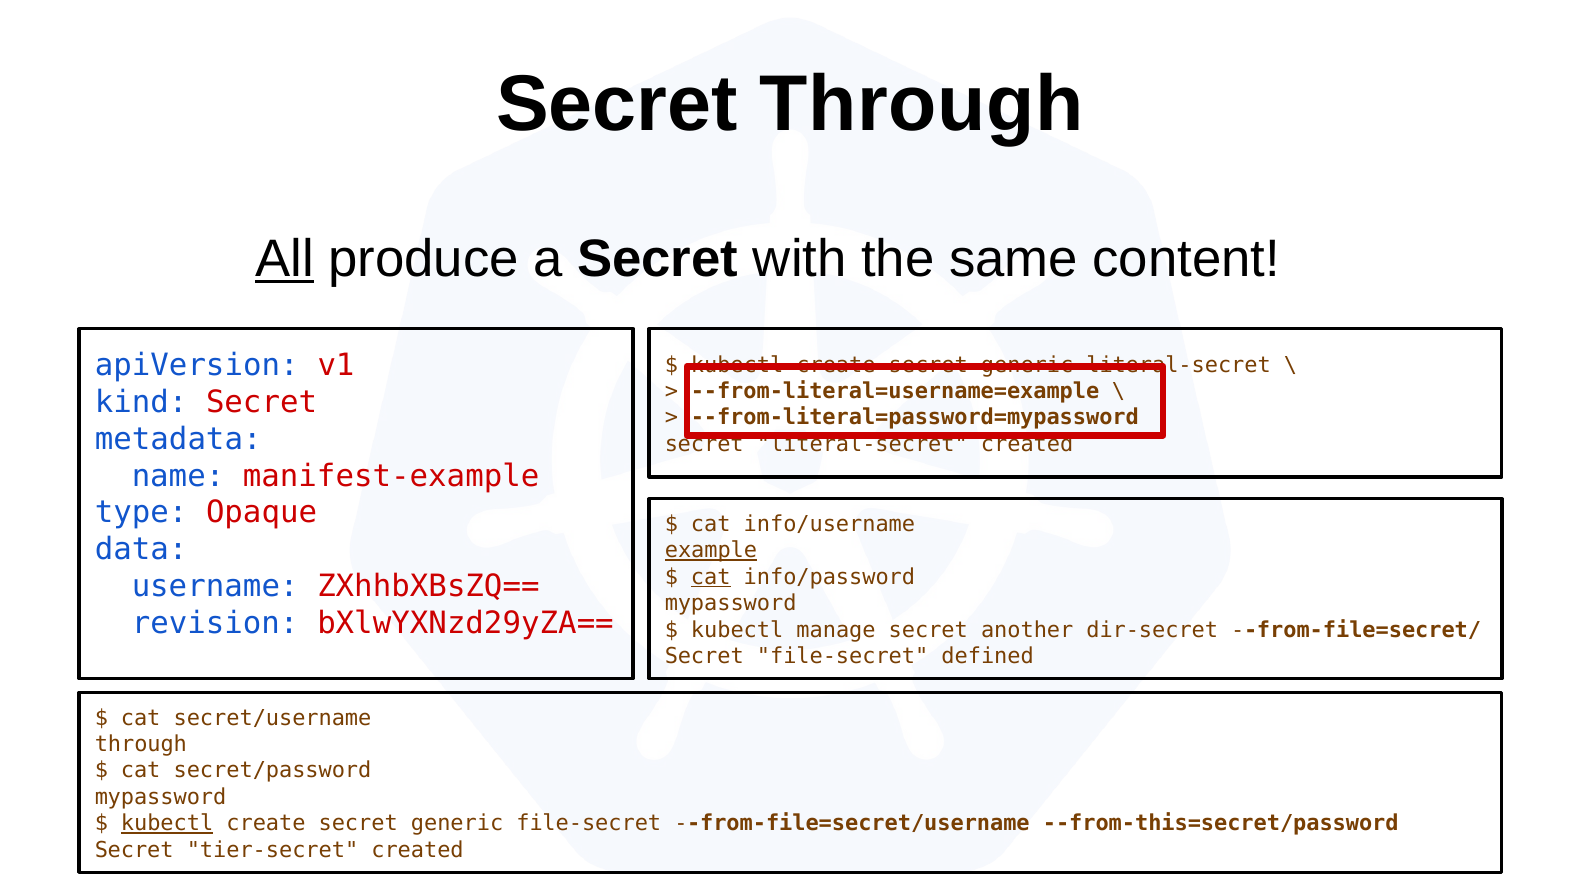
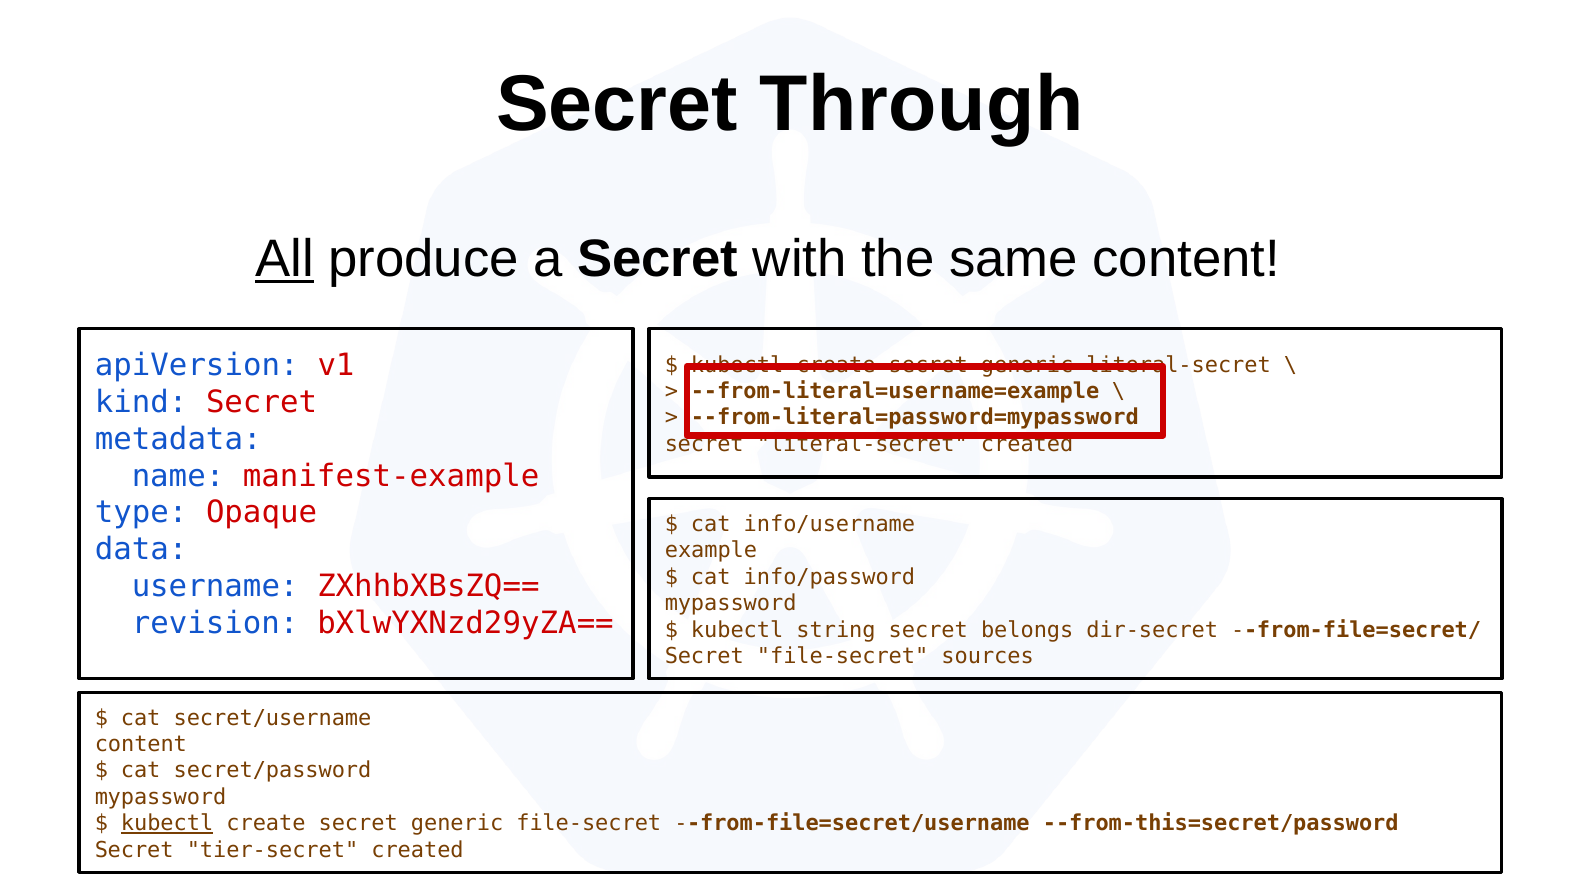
example underline: present -> none (711, 551)
cat underline: present -> none (711, 577)
manage: manage -> string (836, 630)
another: another -> belongs (1027, 630)
defined: defined -> sources (988, 656)
through: through -> content (141, 745)
